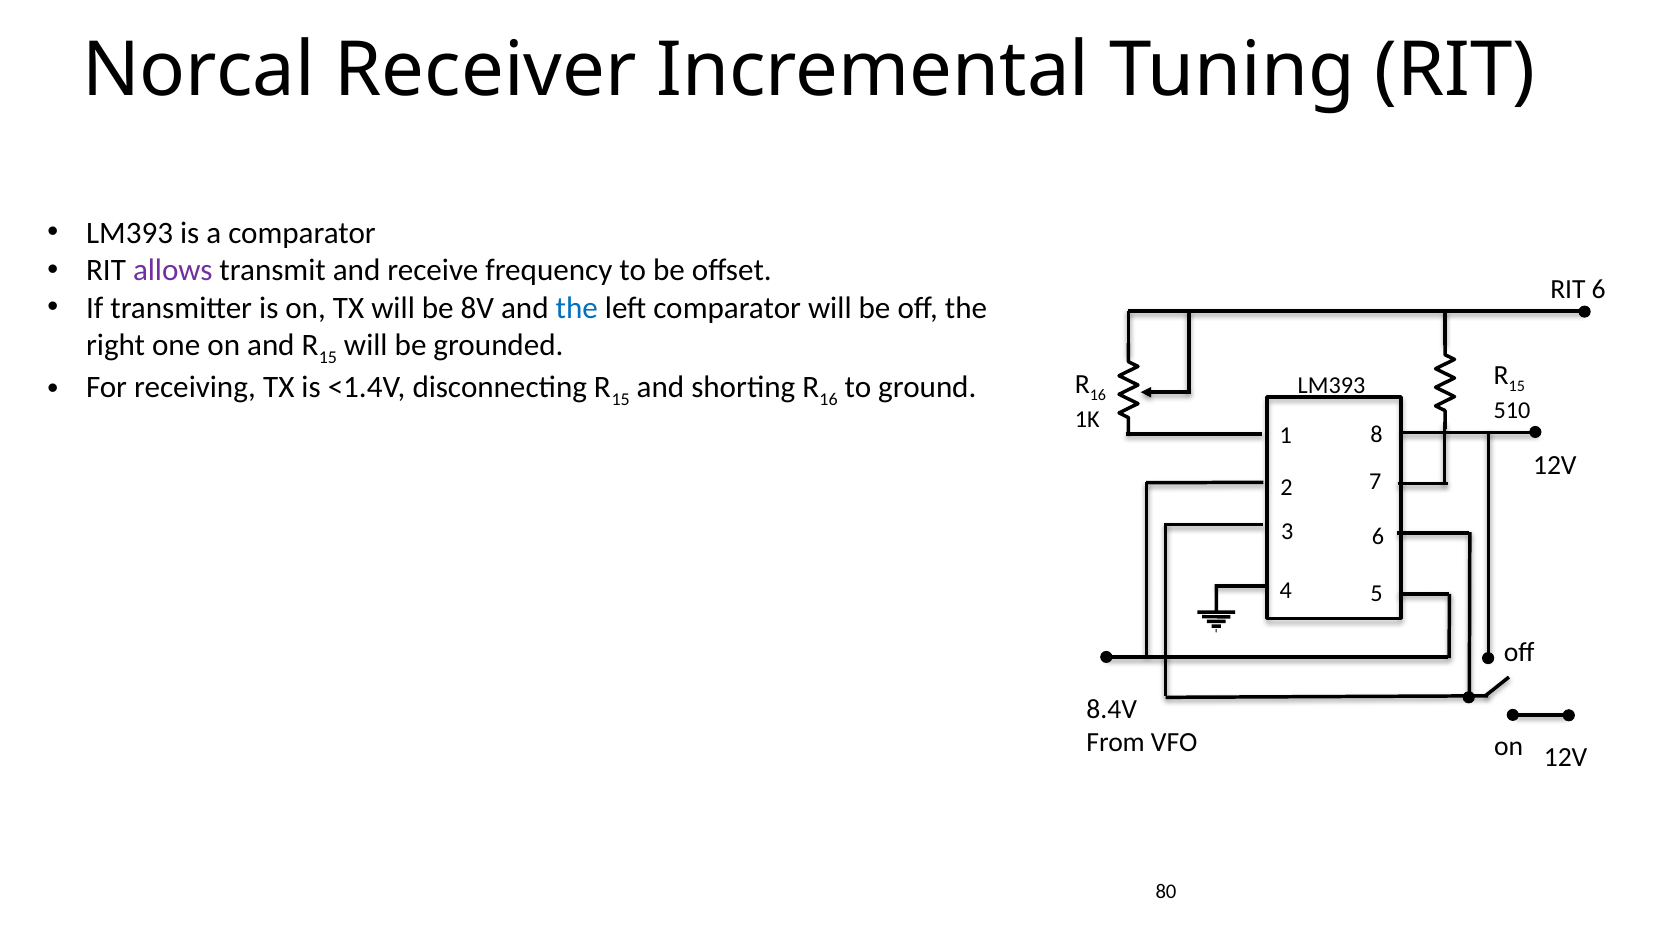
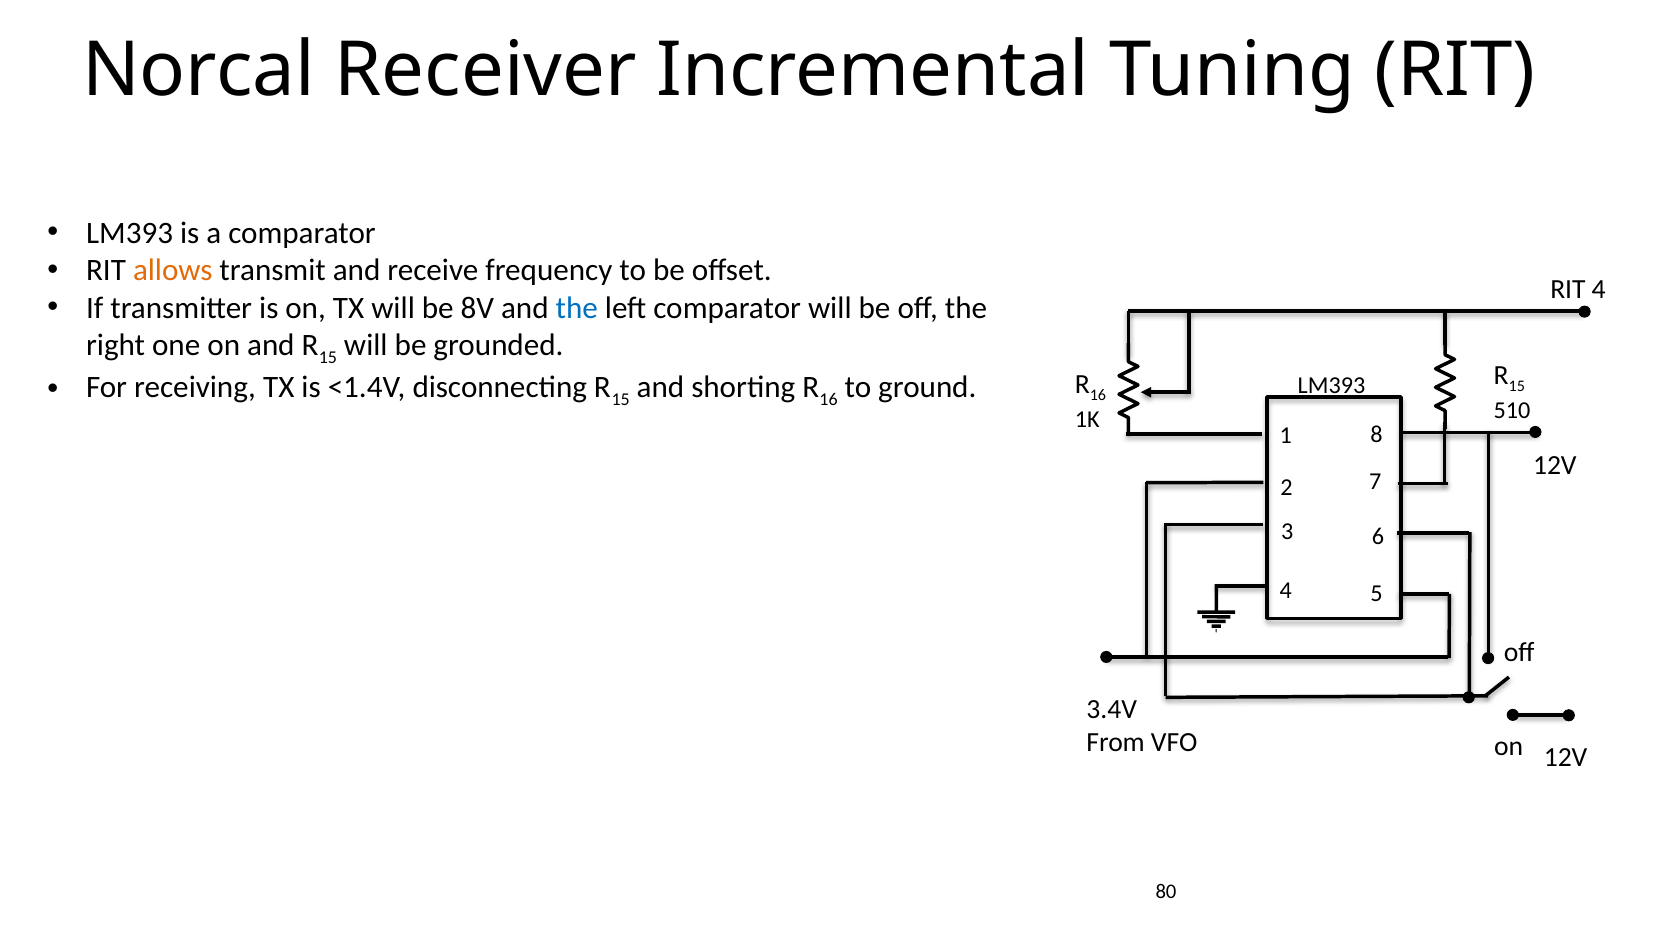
allows colour: purple -> orange (173, 270)
RIT 6: 6 -> 4 (1599, 289)
8.4V: 8.4V -> 3.4V (1112, 709)
